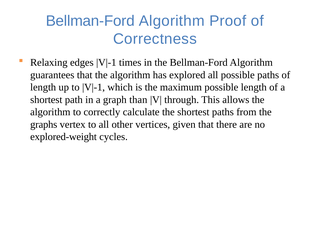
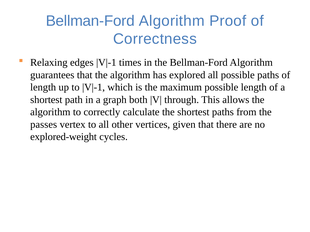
than: than -> both (138, 100)
graphs: graphs -> passes (44, 125)
